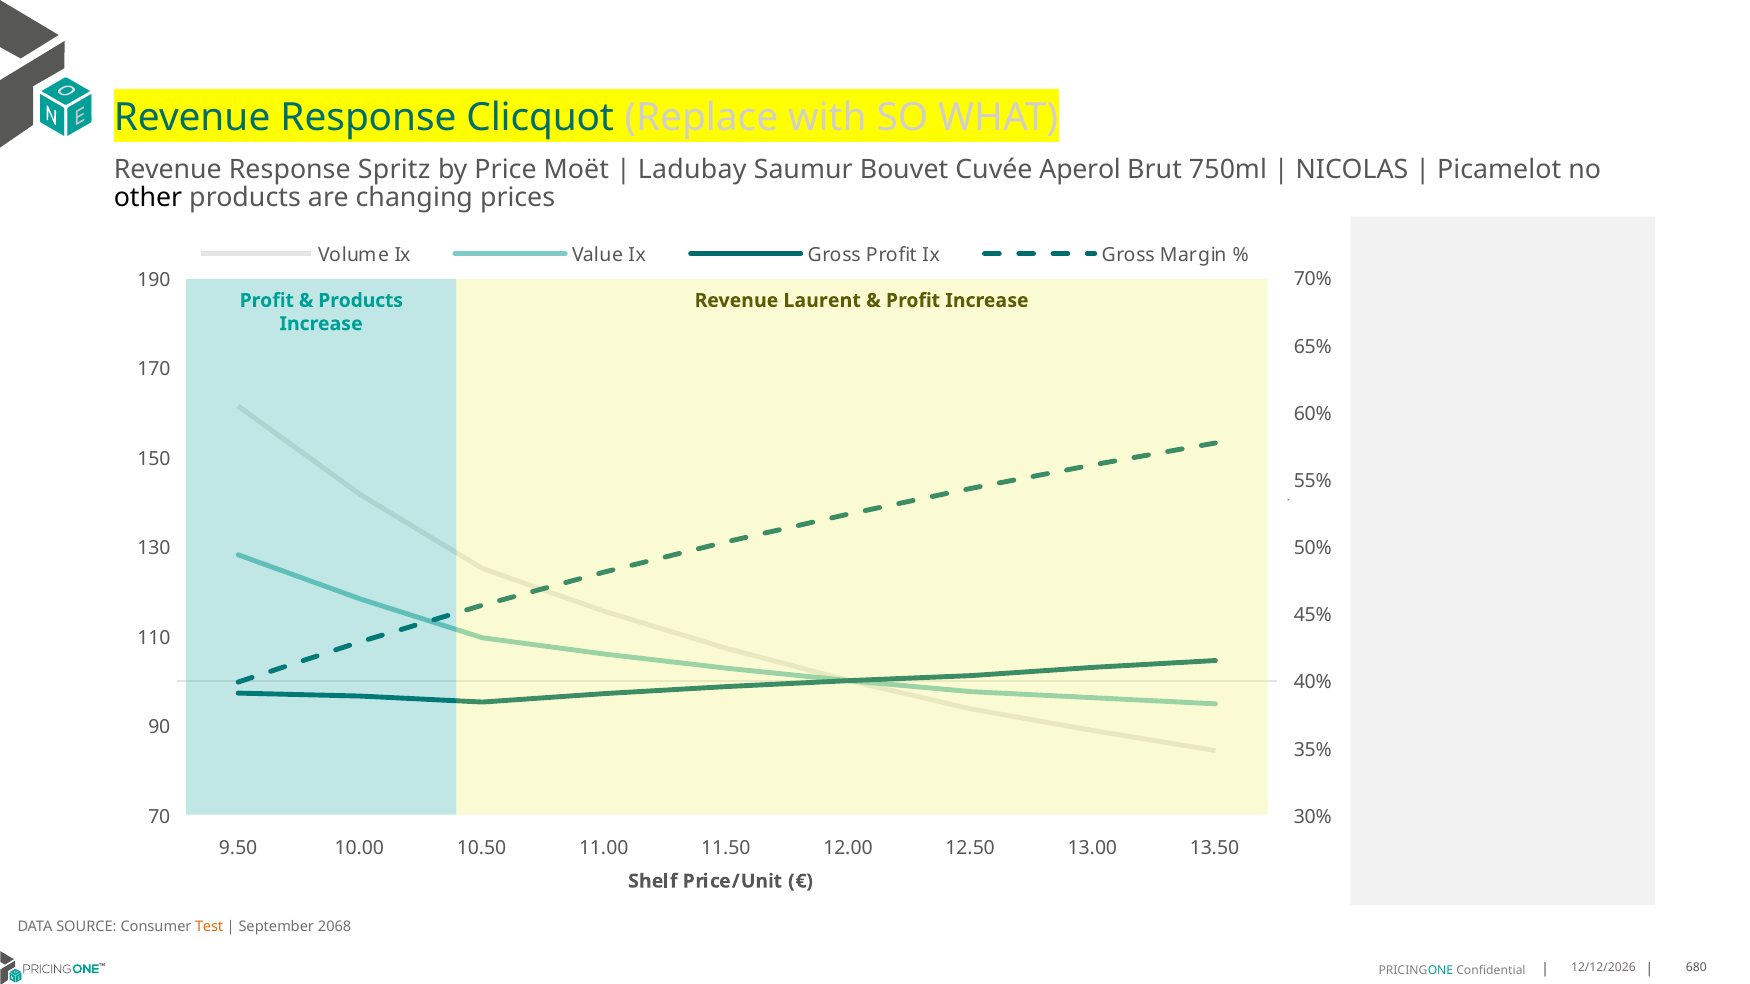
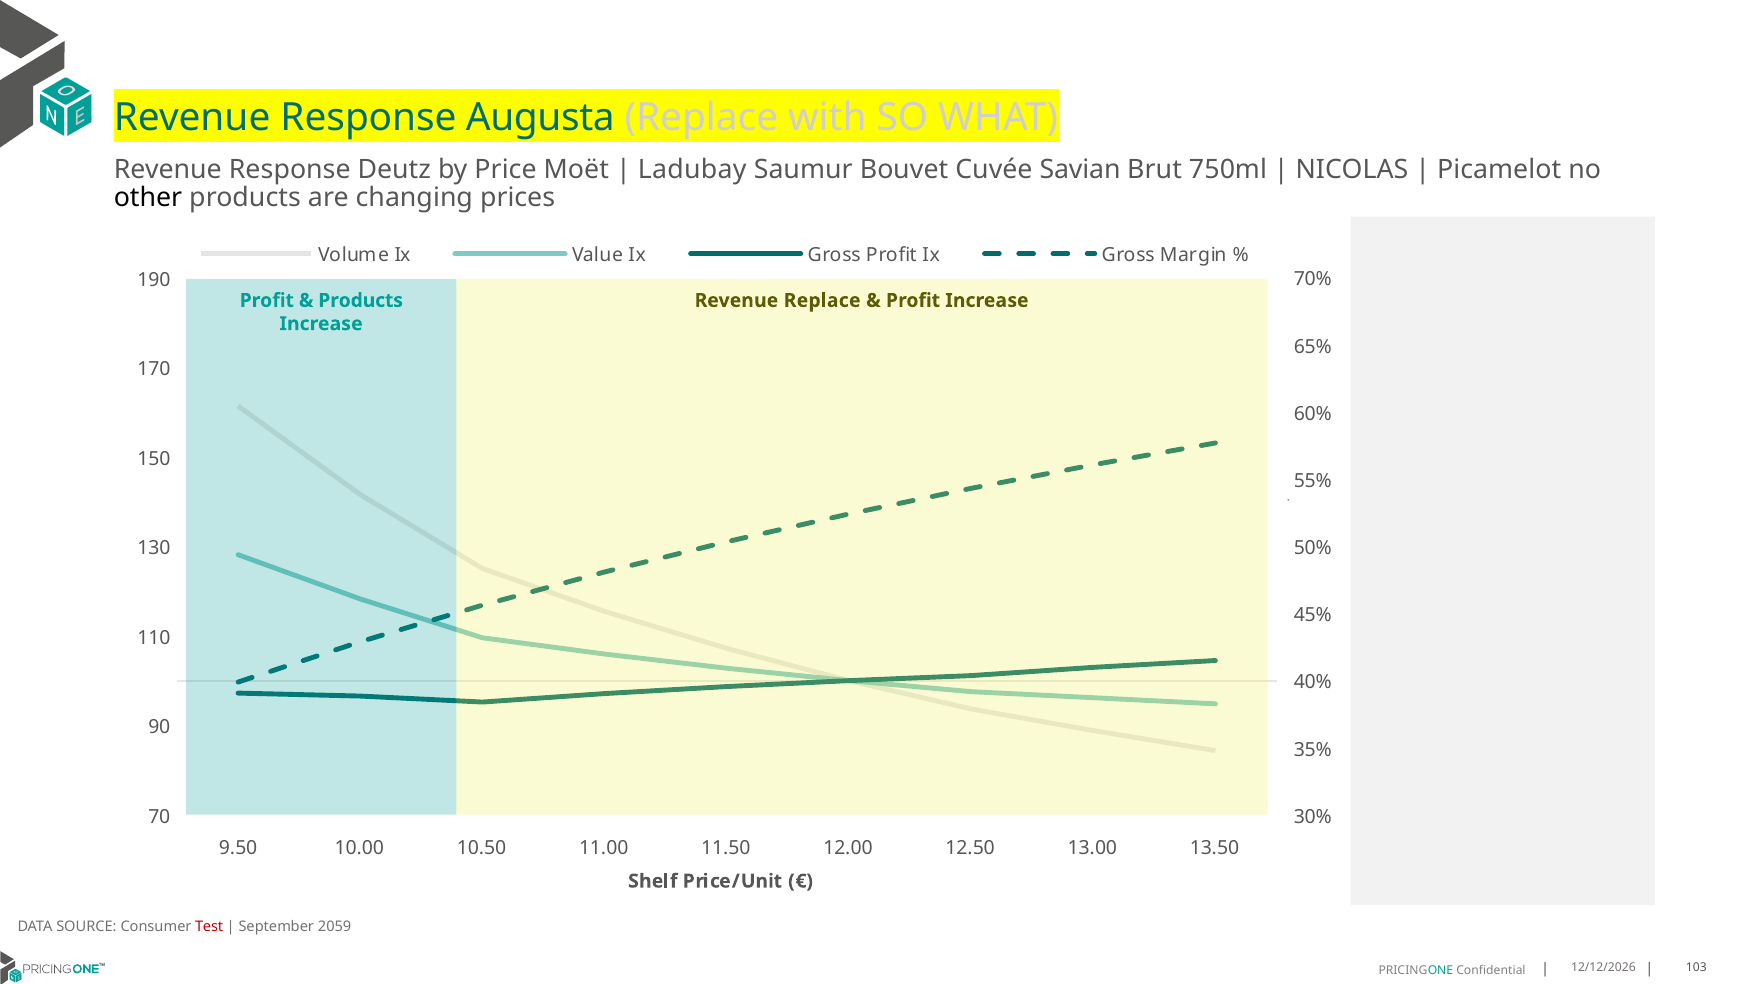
Clicquot: Clicquot -> Augusta (540, 118)
Spritz: Spritz -> Deutz (394, 169)
Aperol: Aperol -> Savian (1080, 169)
Revenue Laurent: Laurent -> Replace (822, 301)
Test colour: orange -> red (209, 927)
2068: 2068 -> 2059 (335, 927)
680: 680 -> 103 (1696, 968)
